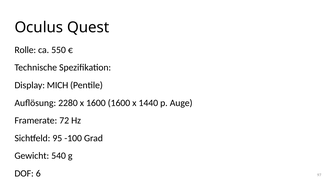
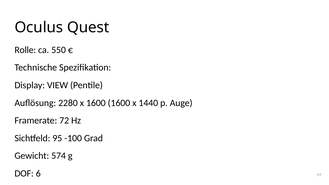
MICH: MICH -> VIEW (58, 85)
540: 540 -> 574 (59, 156)
